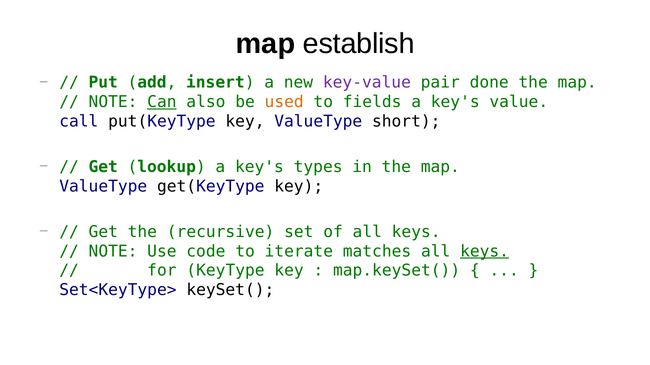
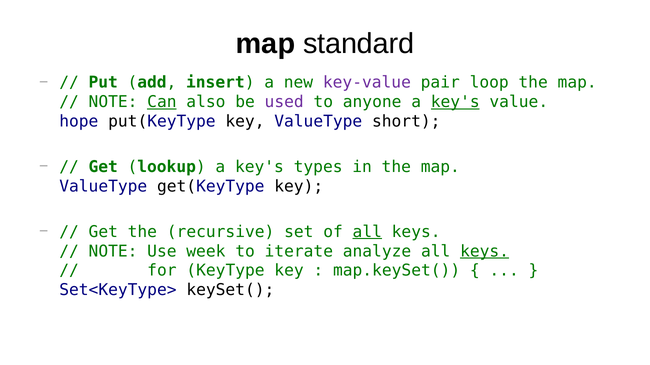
establish: establish -> standard (359, 44)
done: done -> loop (489, 83)
used colour: orange -> purple (284, 102)
fields: fields -> anyone (372, 102)
key's underline: none -> present (455, 102)
call: call -> hope (79, 122)
all underline: none -> present (367, 232)
code: code -> week (206, 252)
matches: matches -> analyze (377, 252)
